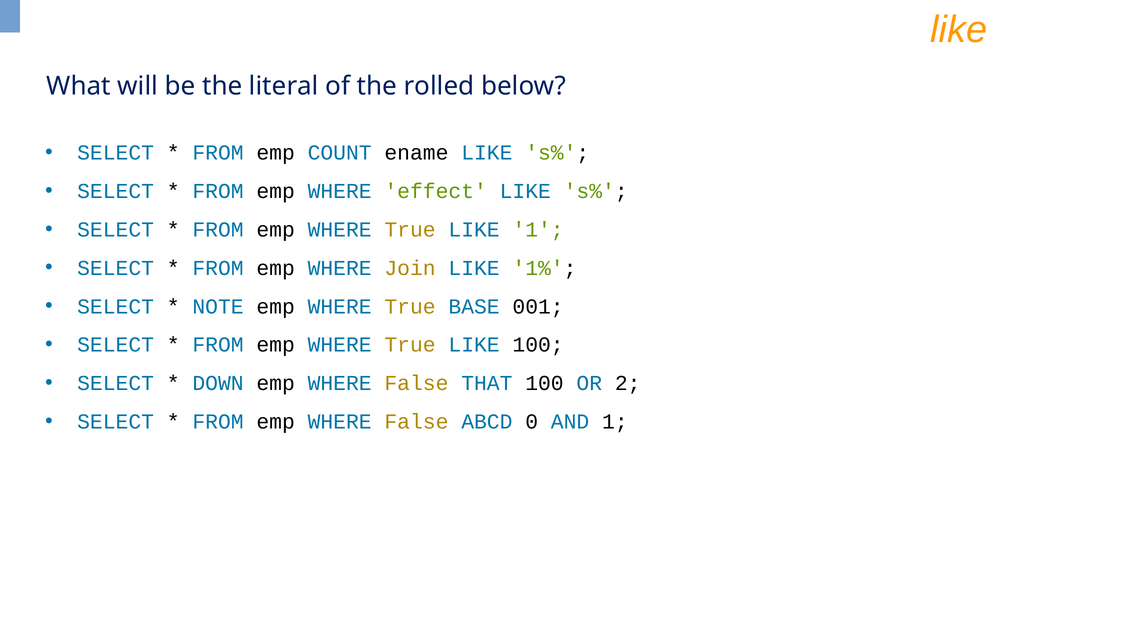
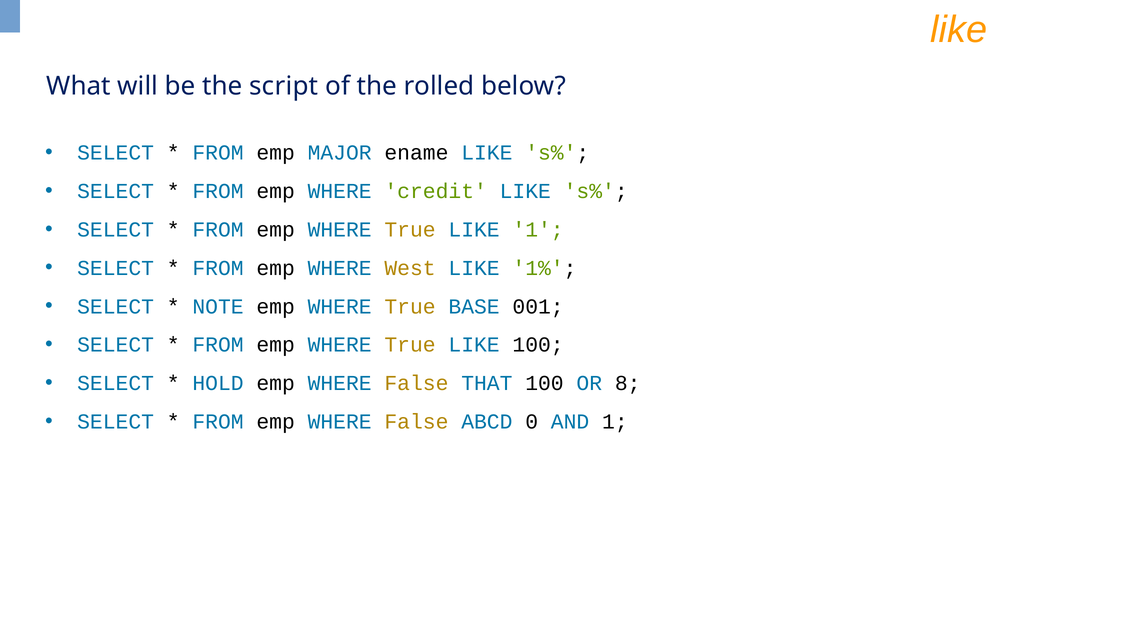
literal: literal -> script (284, 86)
COUNT: COUNT -> MAJOR (340, 153)
effect: effect -> credit (436, 191)
Join: Join -> West (410, 268)
DOWN: DOWN -> HOLD (218, 383)
2: 2 -> 8 (628, 383)
